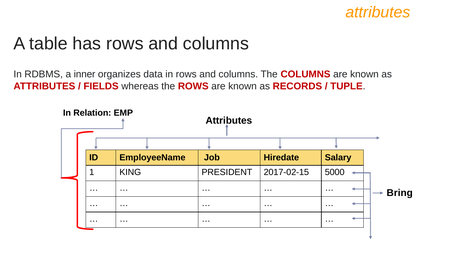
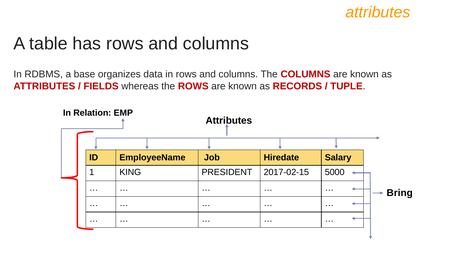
inner: inner -> base (85, 74)
